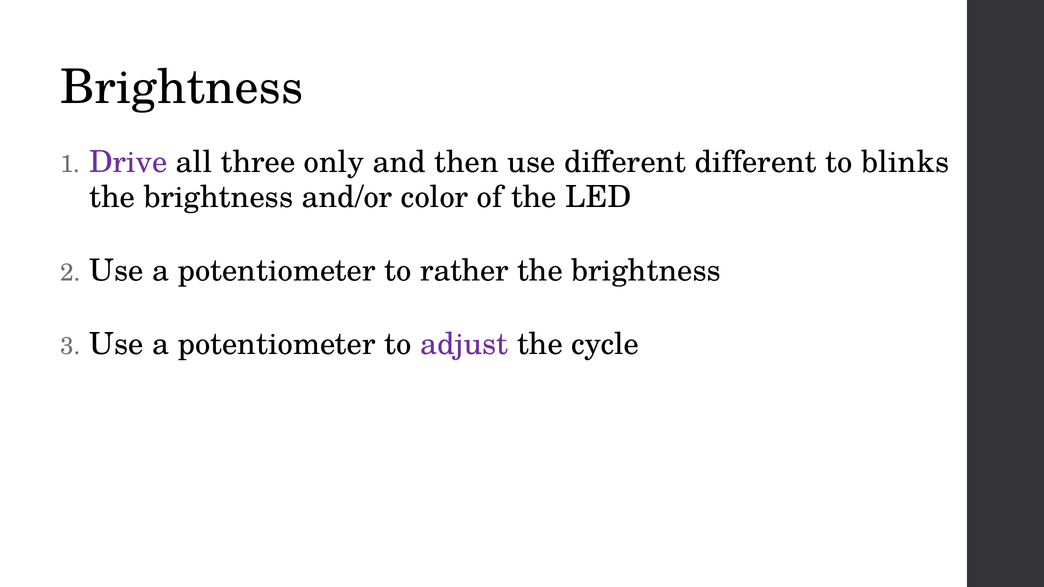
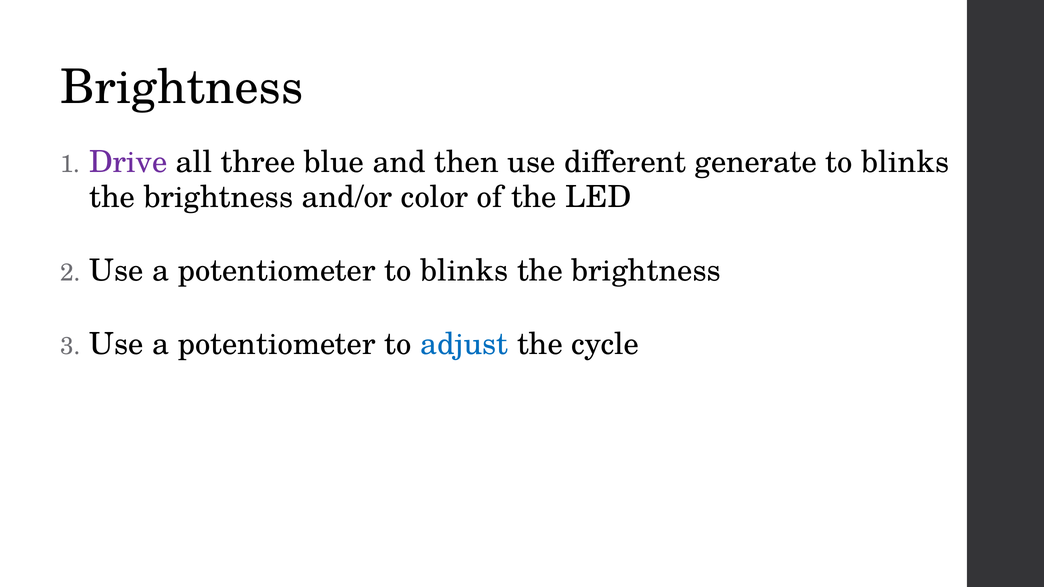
only: only -> blue (334, 163)
different different: different -> generate (756, 163)
potentiometer to rather: rather -> blinks (464, 271)
adjust colour: purple -> blue (464, 344)
